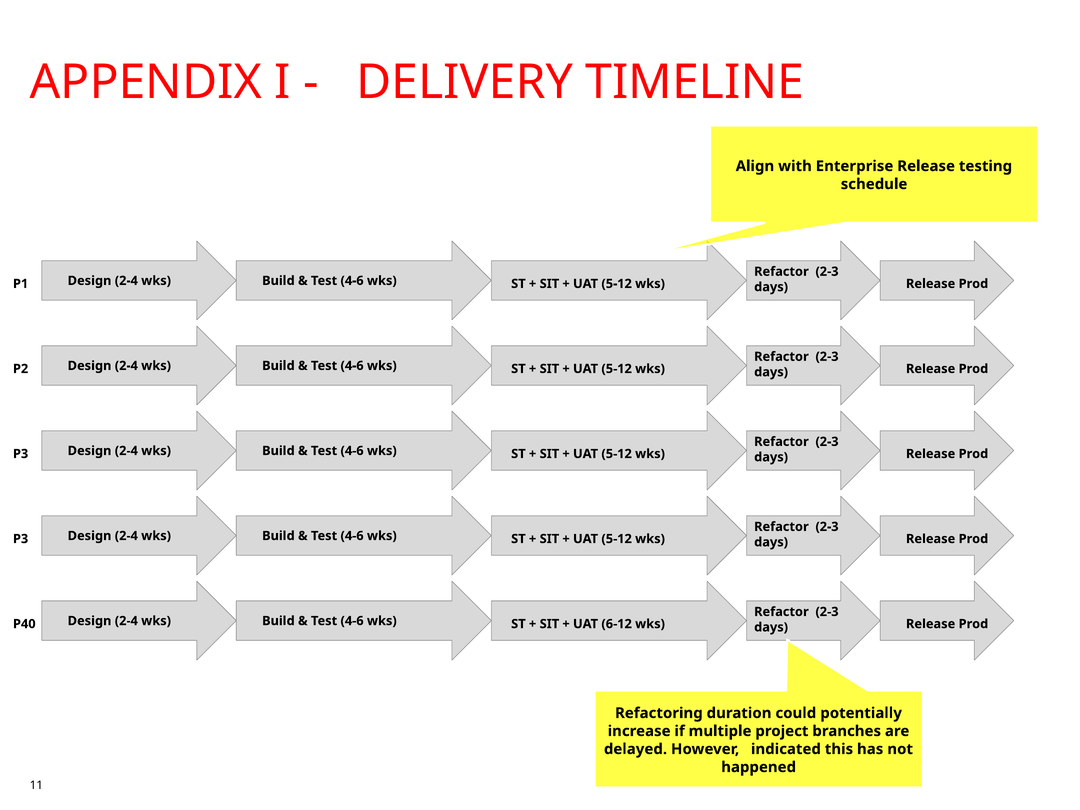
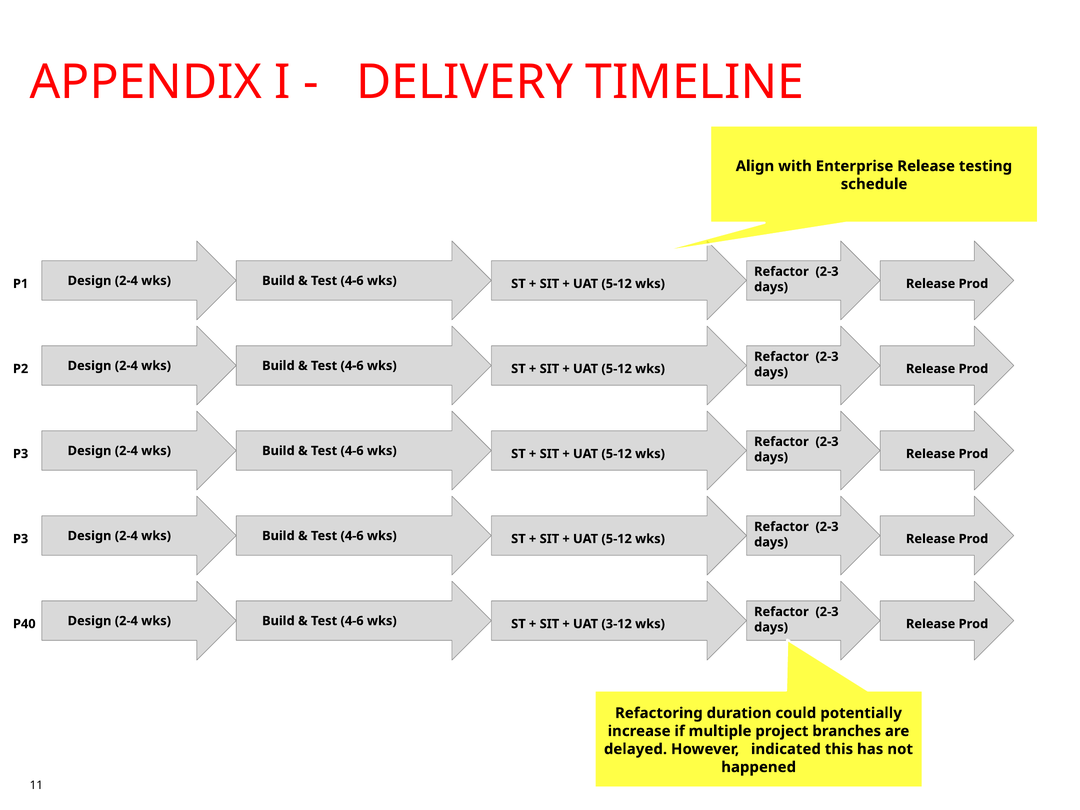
6-12: 6-12 -> 3-12 (617, 624)
